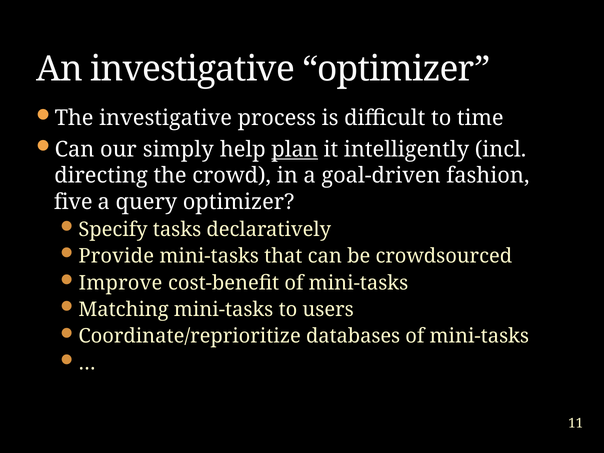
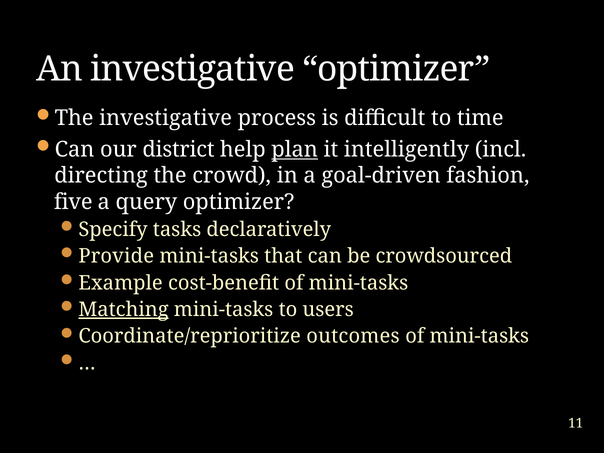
simply: simply -> district (178, 150)
Improve: Improve -> Example (121, 283)
Matching underline: none -> present (124, 310)
databases: databases -> outcomes (353, 336)
